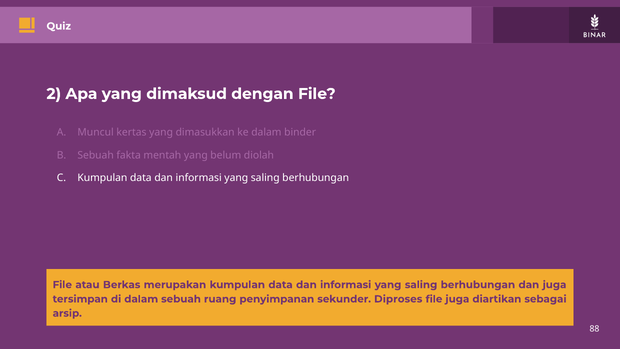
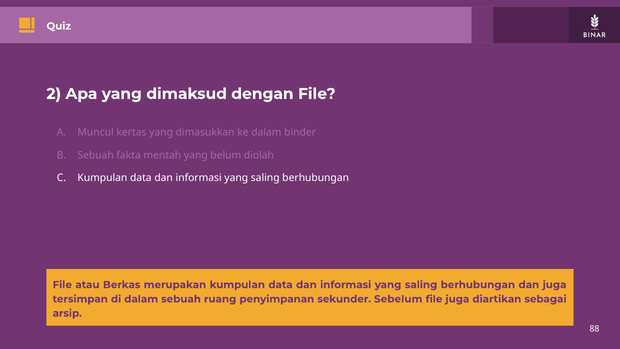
Diproses: Diproses -> Sebelum (398, 299)
